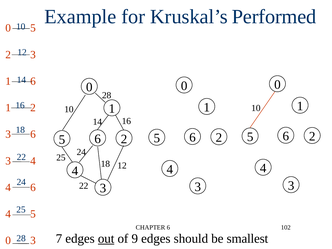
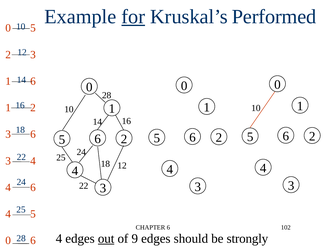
for underline: none -> present (133, 17)
28 7: 7 -> 4 (59, 239)
smallest: smallest -> strongly (247, 239)
0 3: 3 -> 6 (33, 241)
